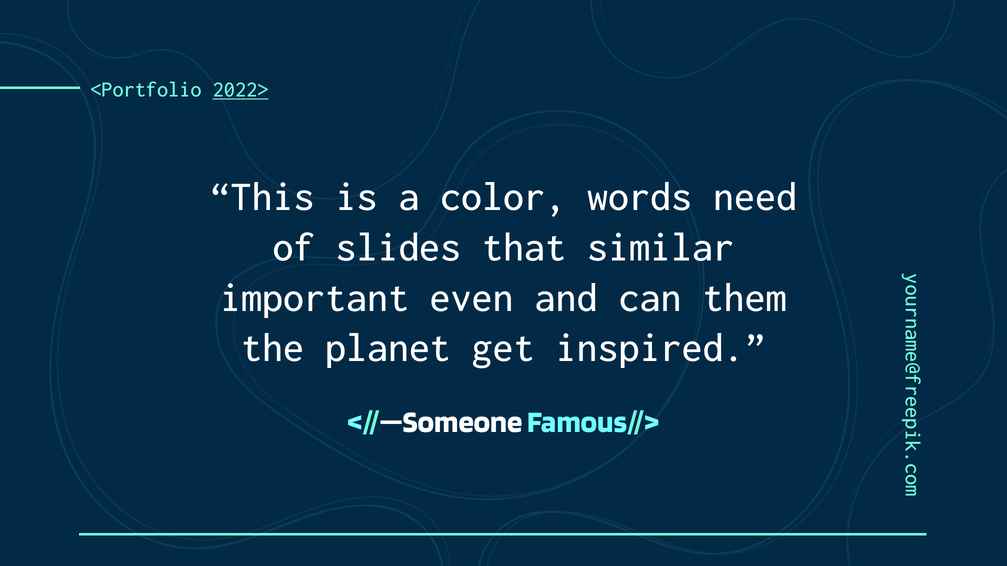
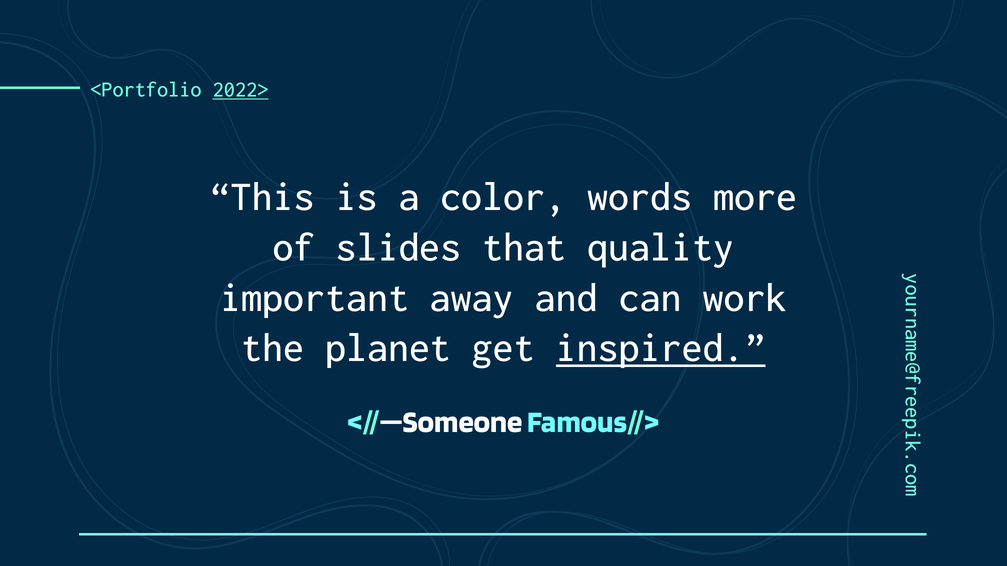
need: need -> more (755, 197)
similar: similar -> quality (661, 247)
even: even -> away (472, 297)
them: them -> work (745, 297)
inspired underline: none -> present (661, 348)
